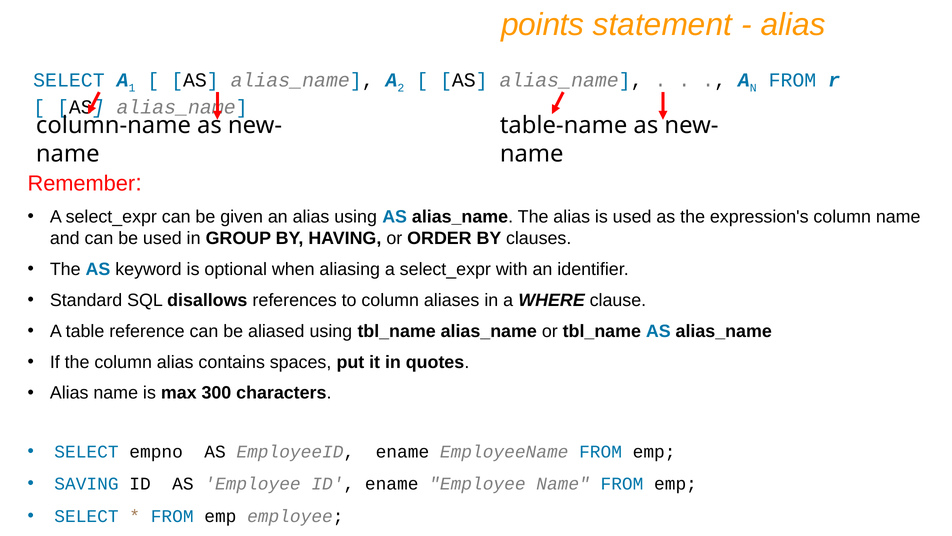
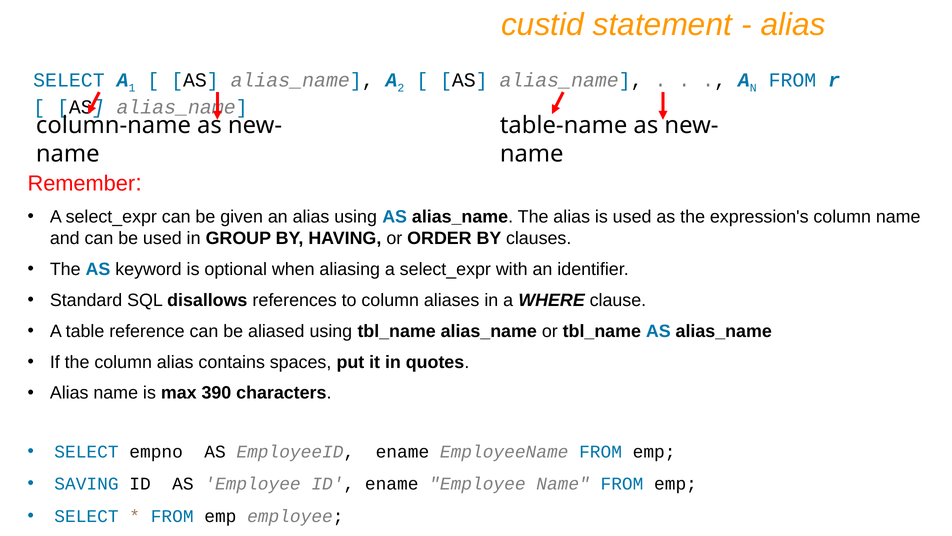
points: points -> custid (543, 25)
300: 300 -> 390 (216, 393)
